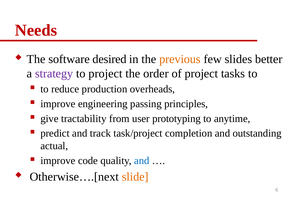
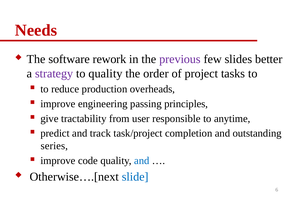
desired: desired -> rework (110, 59)
previous colour: orange -> purple (180, 59)
to project: project -> quality (105, 73)
prototyping: prototyping -> responsible (176, 118)
actual: actual -> series (54, 146)
slide colour: orange -> blue (135, 177)
